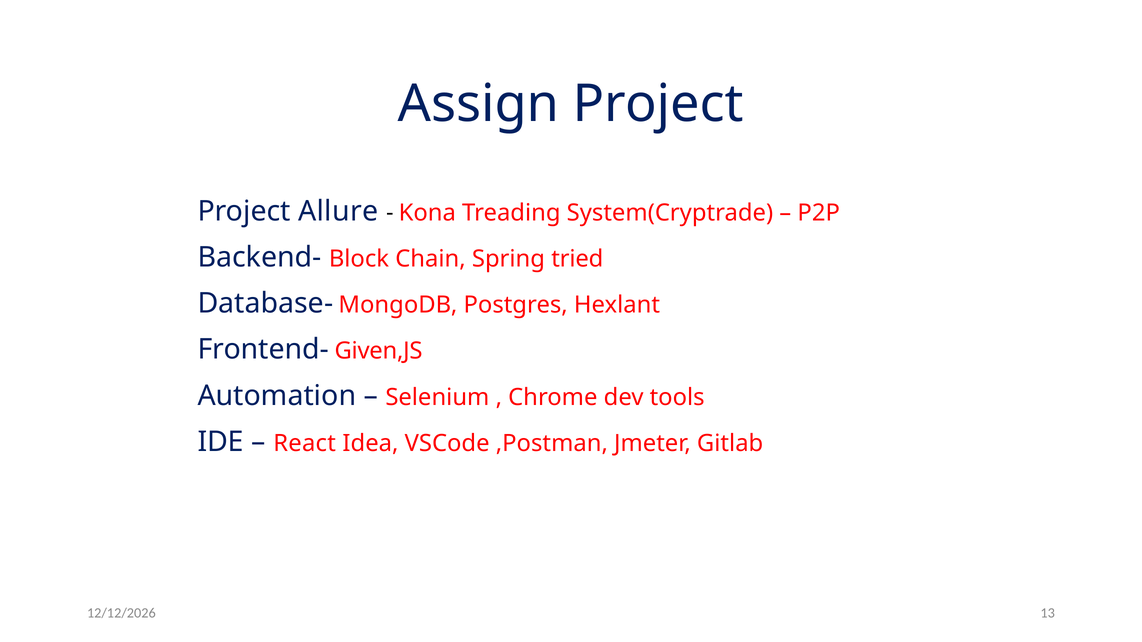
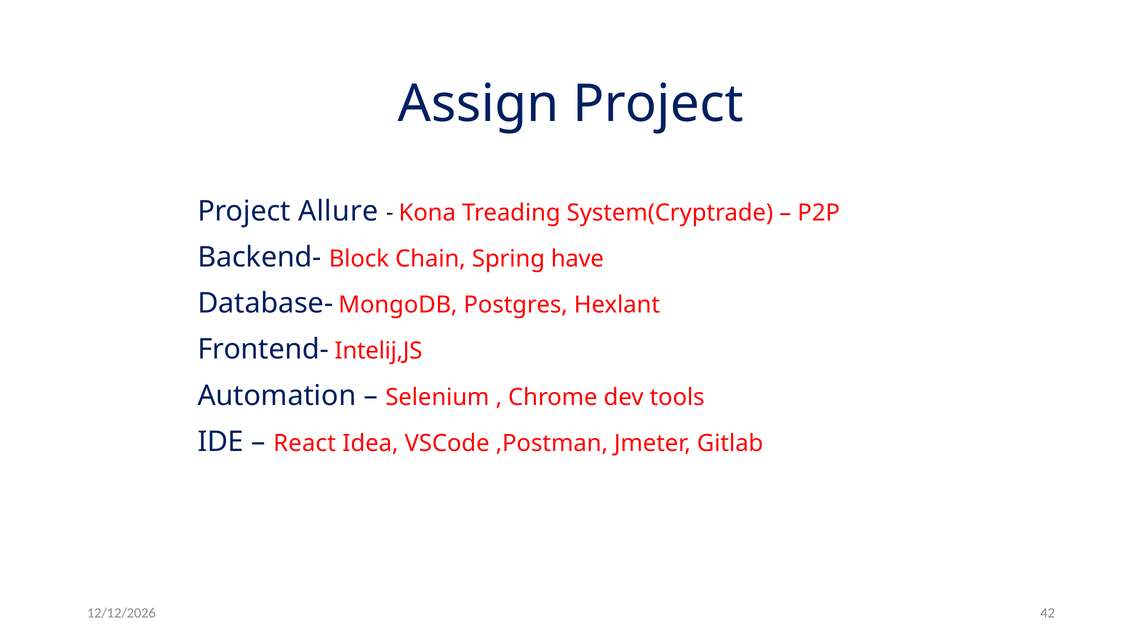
tried: tried -> have (577, 259)
Given,JS: Given,JS -> Intelij,JS (378, 351)
13: 13 -> 42 (1048, 613)
